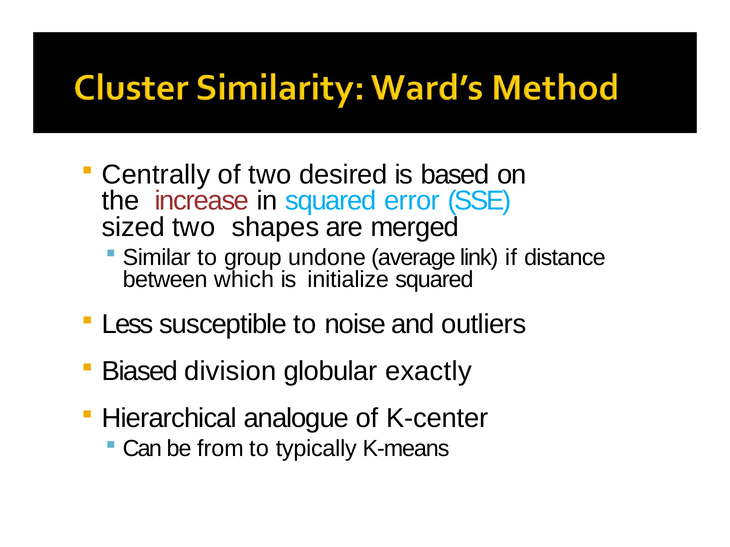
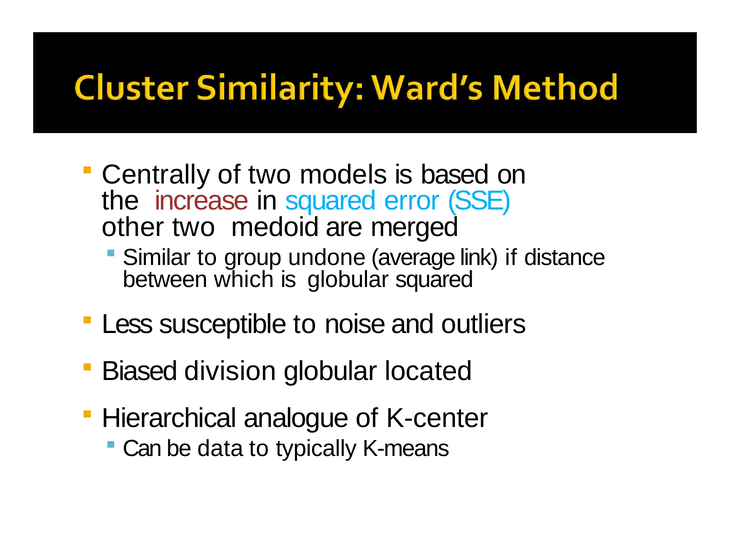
desired: desired -> models (343, 175)
sized: sized -> other (133, 227)
shapes: shapes -> medoid (275, 227)
is initialize: initialize -> globular (348, 280)
exactly: exactly -> located (429, 372)
from: from -> data (220, 449)
